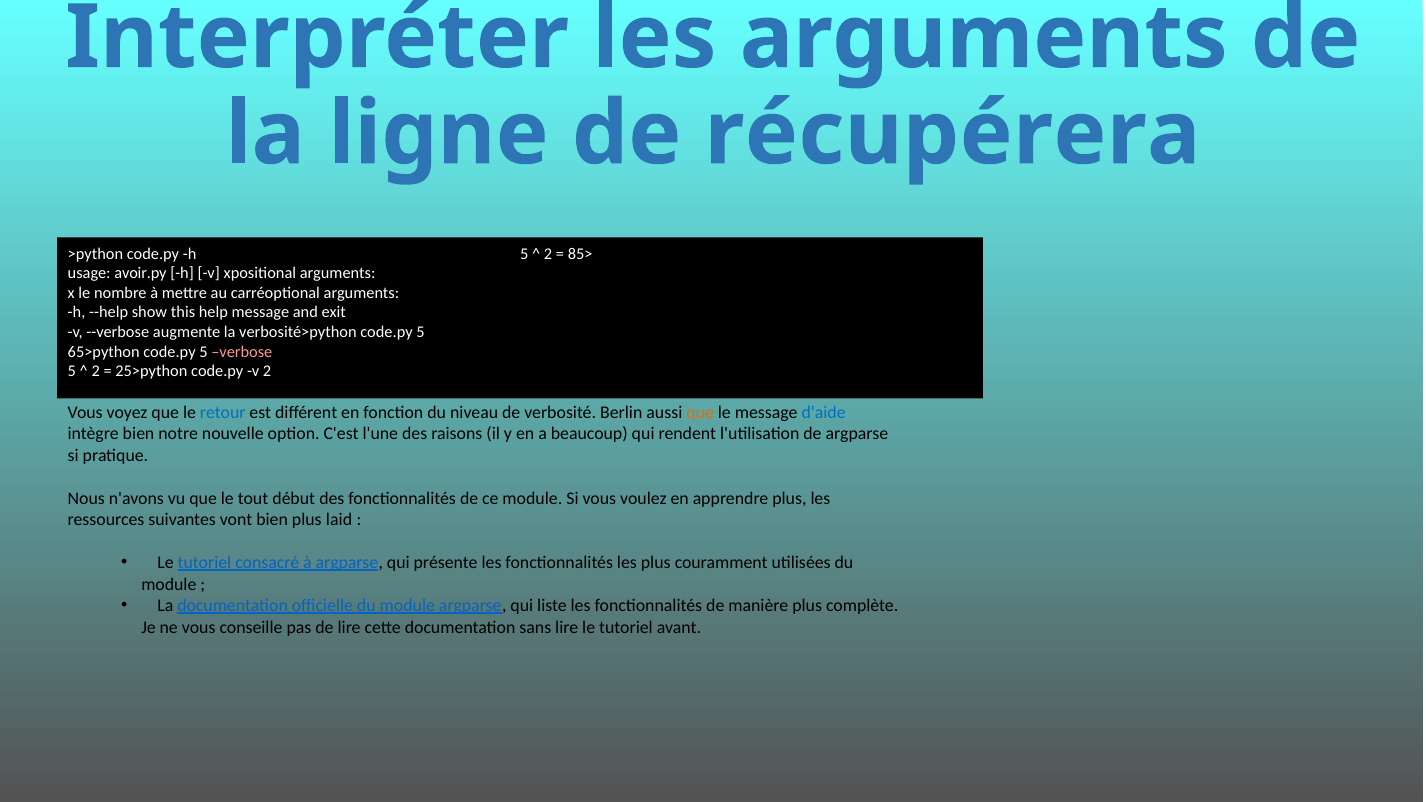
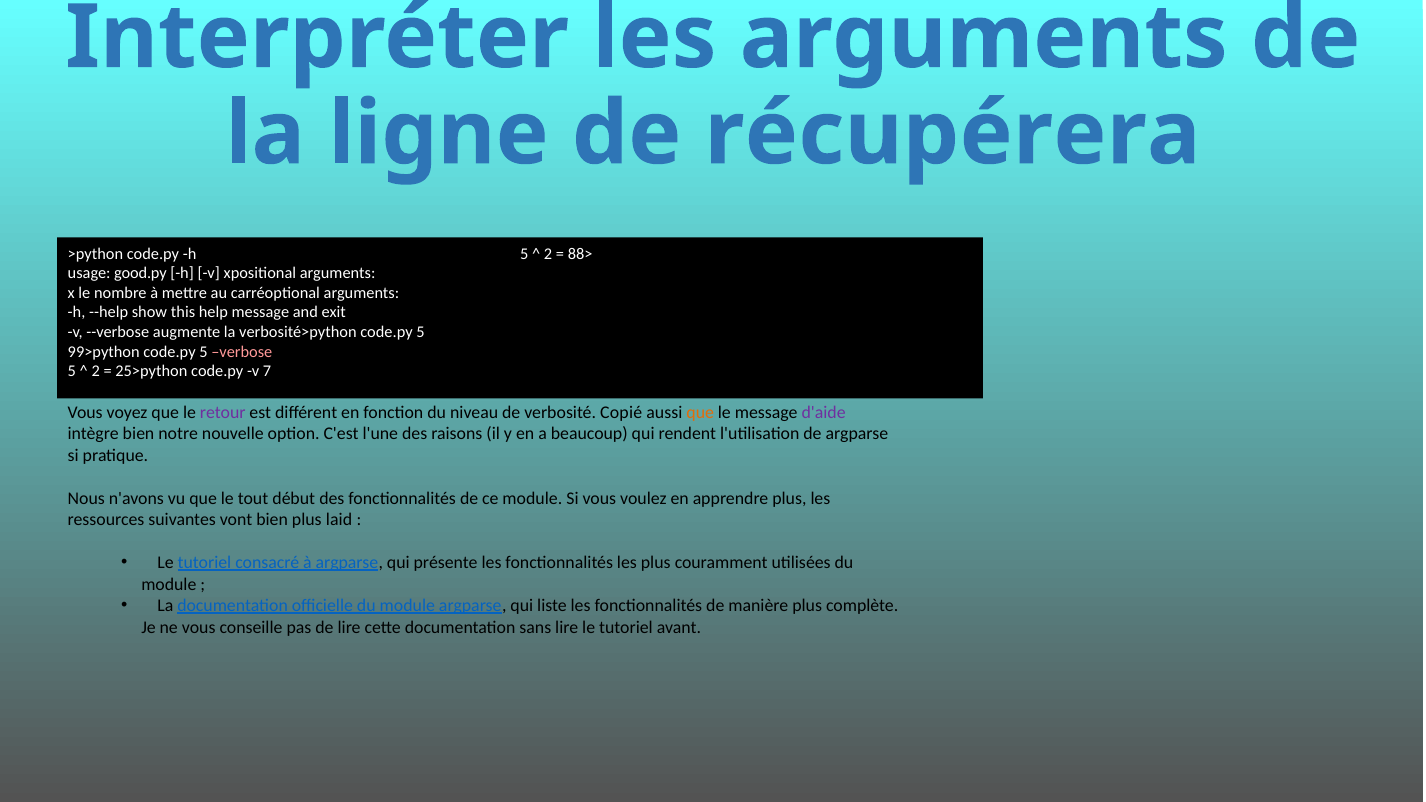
85>: 85> -> 88> (580, 254)
avoir.py: avoir.py -> good.py (140, 273)
65>python: 65>python -> 99>python (104, 352)
v 2: 2 -> 7 (267, 371)
retour colour: blue -> purple (223, 413)
Berlin: Berlin -> Copié (621, 413)
d'aide colour: blue -> purple (824, 413)
